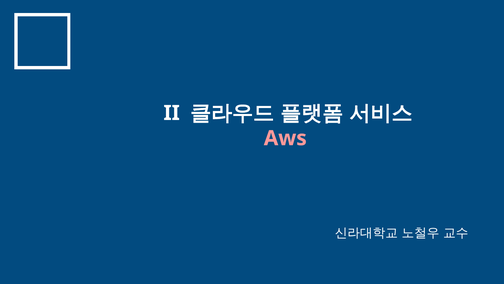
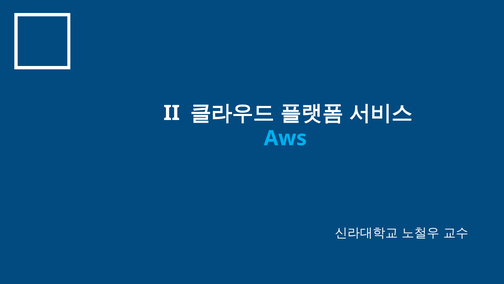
Aws colour: pink -> light blue (285, 138)
